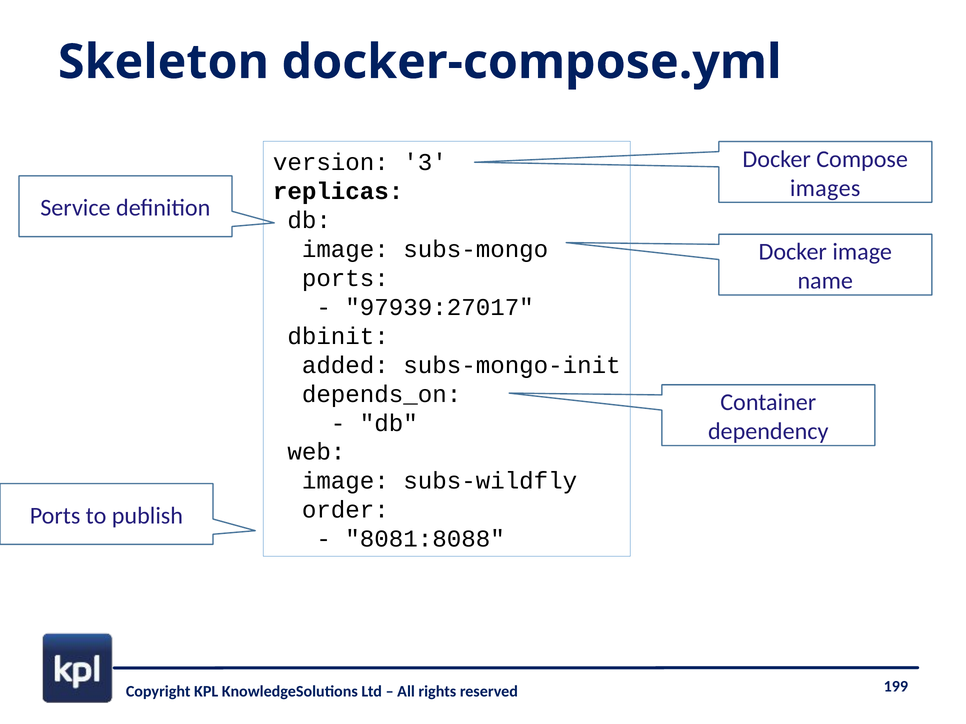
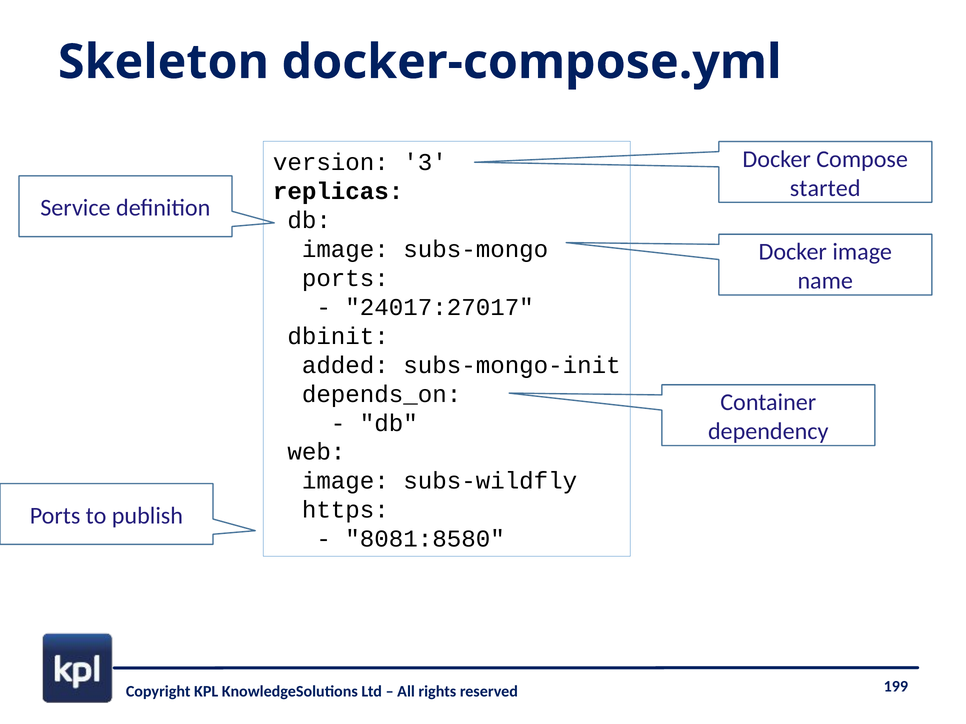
images: images -> started (825, 188)
97939:27017: 97939:27017 -> 24017:27017 (440, 307)
order: order -> https (345, 510)
8081:8088: 8081:8088 -> 8081:8580 (425, 539)
